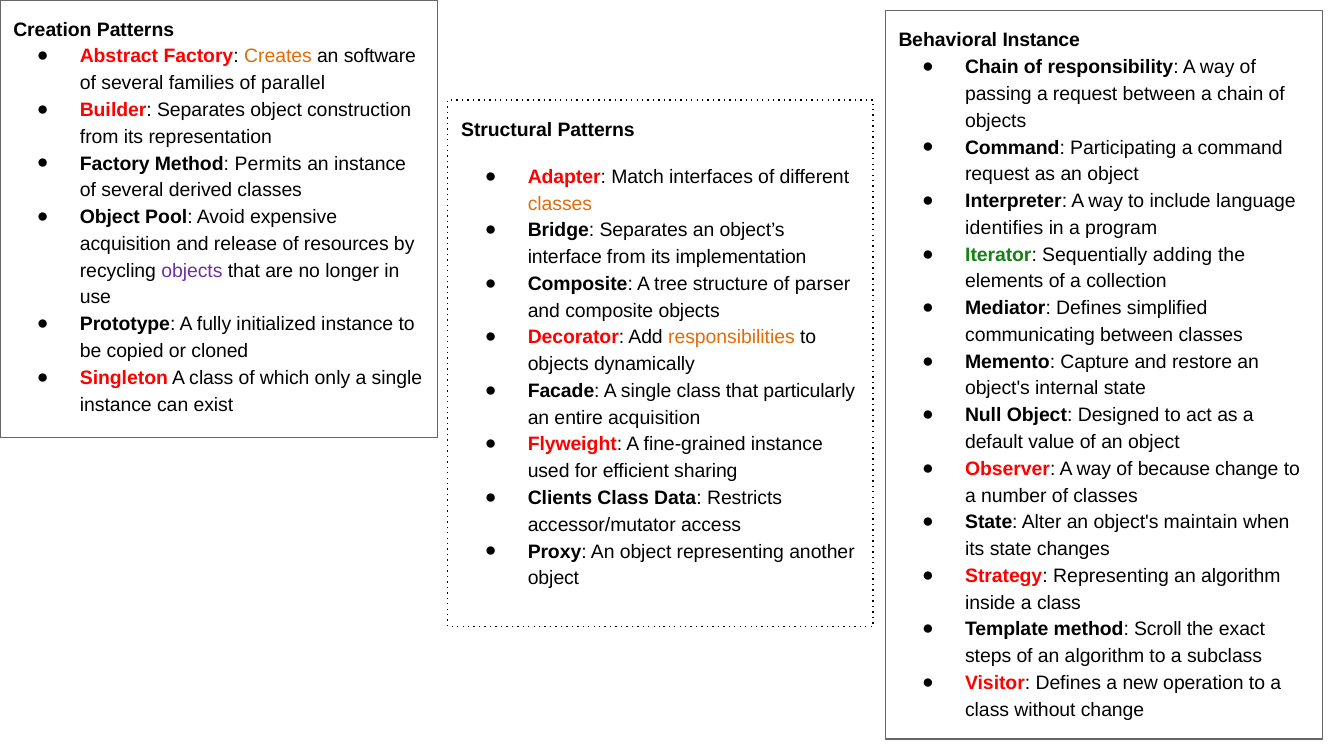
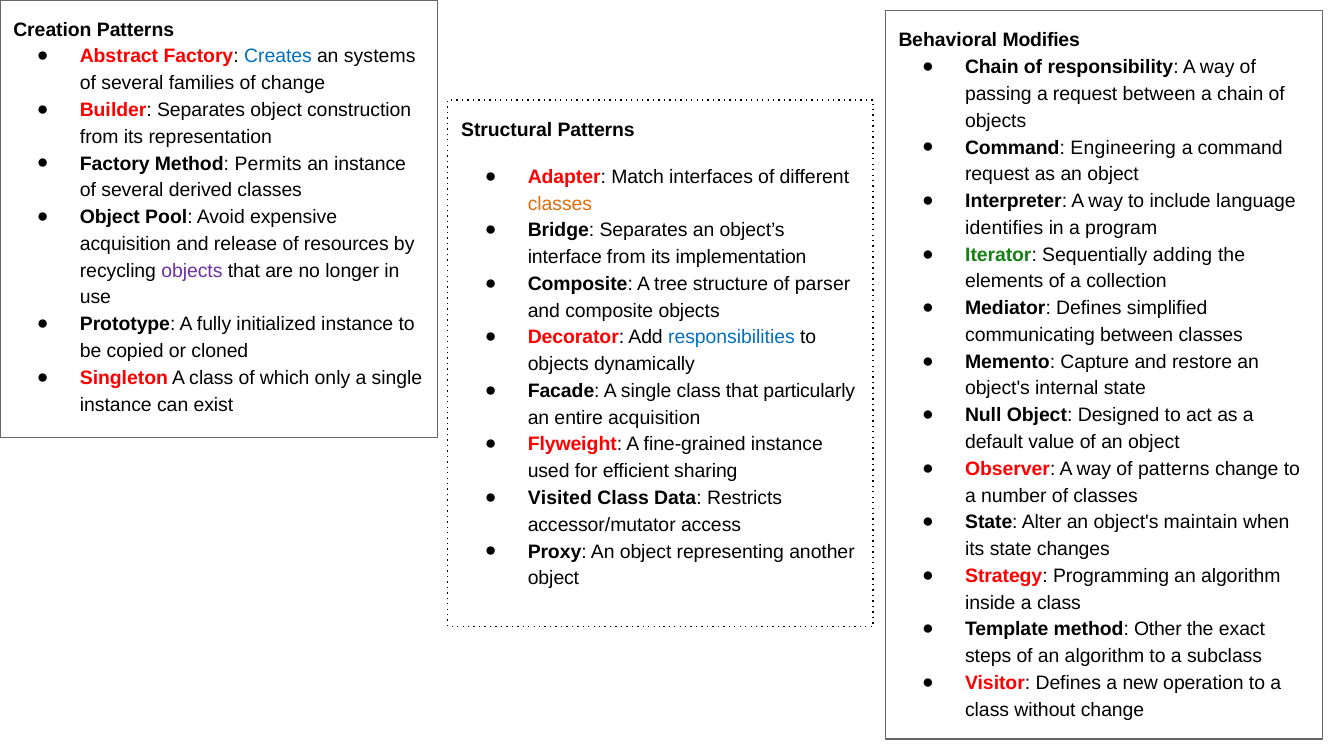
Behavioral Instance: Instance -> Modifies (1041, 41)
Creates colour: orange -> blue (278, 57)
software: software -> systems (380, 57)
of parallel: parallel -> change (293, 83)
Participating: Participating -> Engineering (1123, 148)
responsibilities colour: orange -> blue (731, 337)
of because: because -> patterns (1174, 469)
Clients: Clients -> Visited (560, 498)
Strategy Representing: Representing -> Programming (1111, 576)
Scroll: Scroll -> Other (1158, 629)
